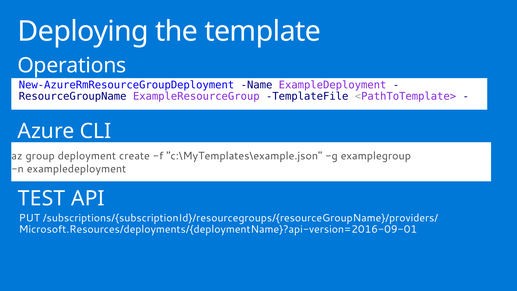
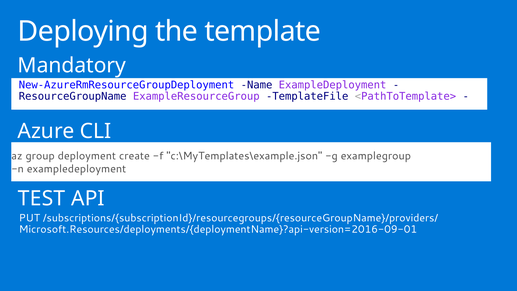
Operations: Operations -> Mandatory (72, 66)
